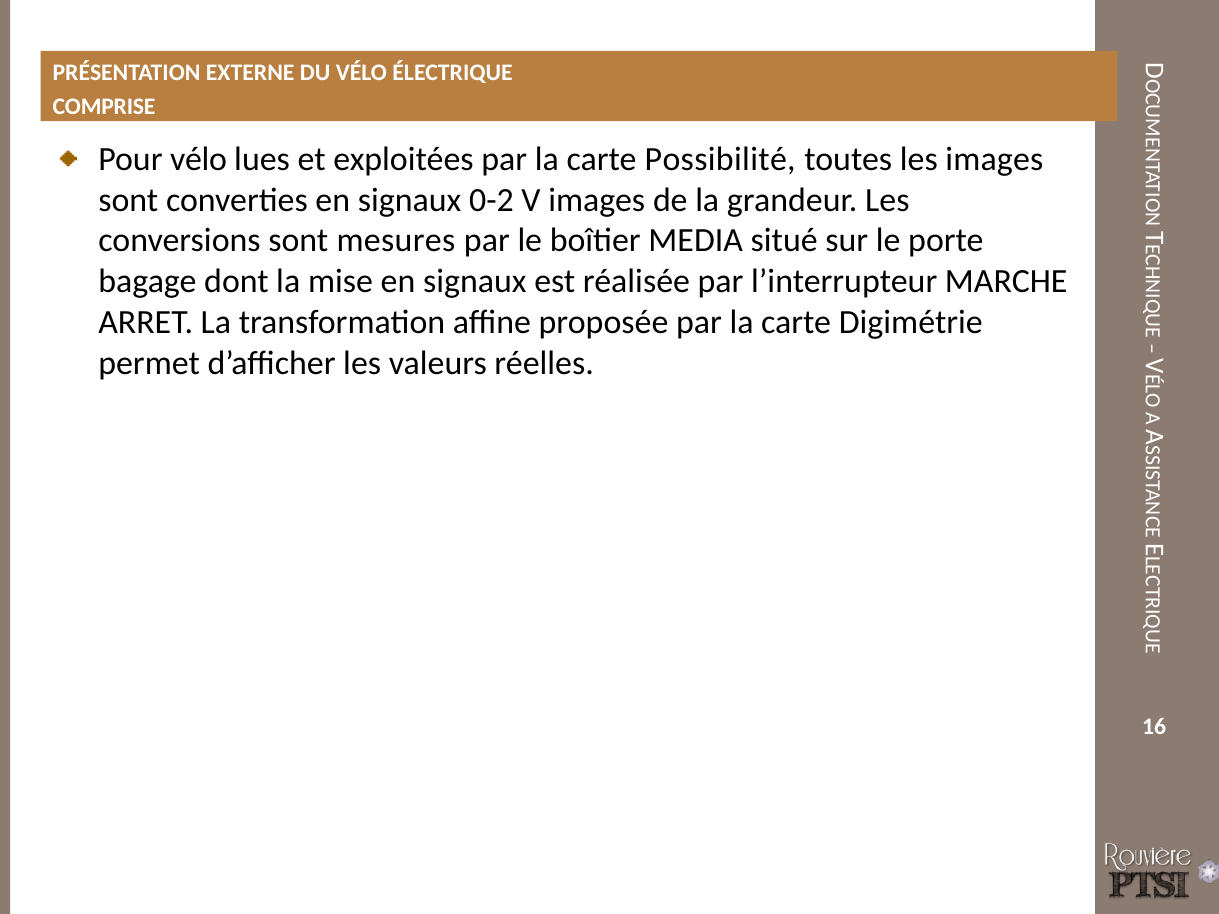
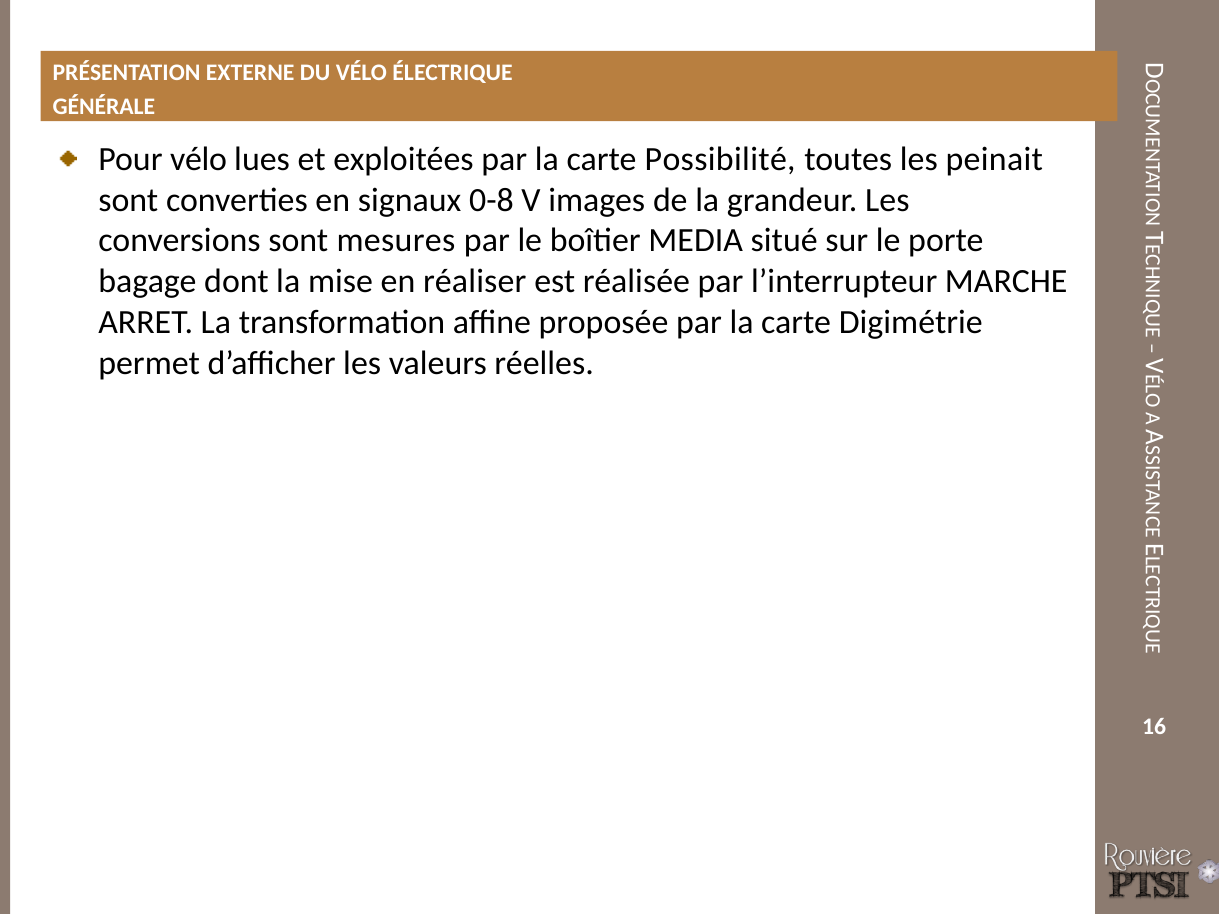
COMPRISE: COMPRISE -> GÉNÉRALE (104, 107)
les images: images -> peinait (994, 159)
0-2: 0-2 -> 0-8 (491, 200)
mise en signaux: signaux -> réaliser (475, 282)
